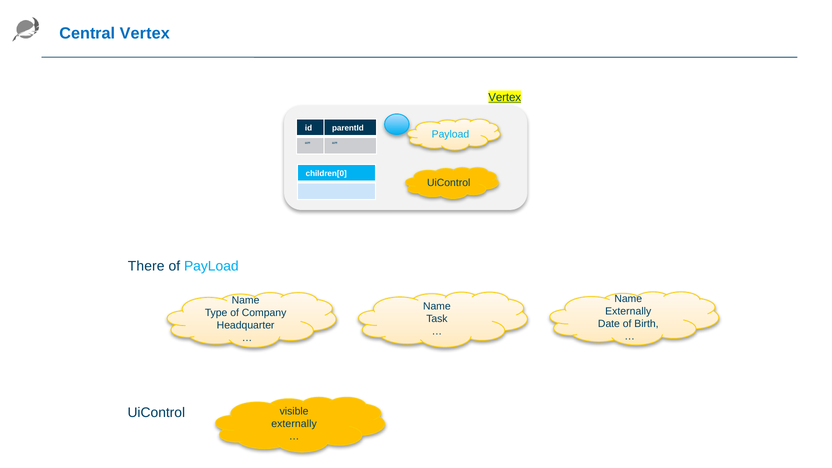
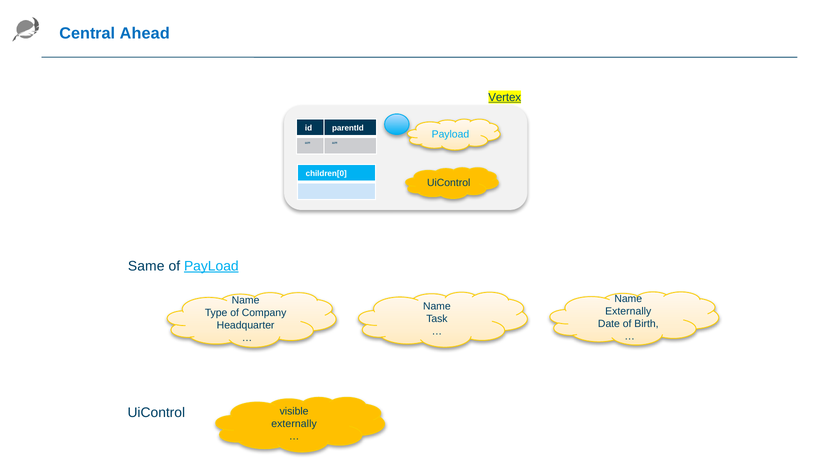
Central Vertex: Vertex -> Ahead (145, 33)
There: There -> Same (146, 266)
PayLoad underline: none -> present (211, 266)
